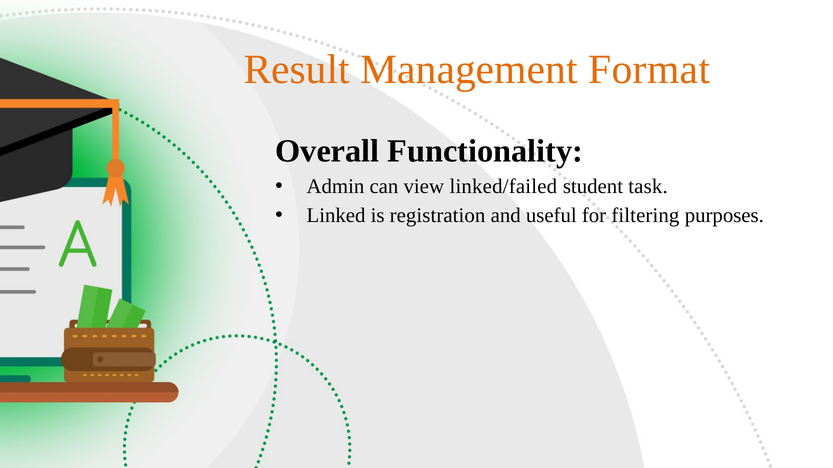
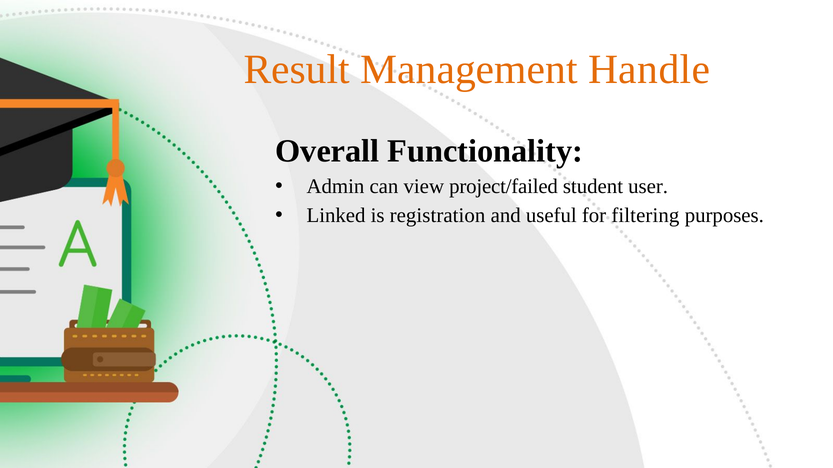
Format: Format -> Handle (649, 70)
linked/failed: linked/failed -> project/failed (504, 187)
task: task -> user (648, 187)
